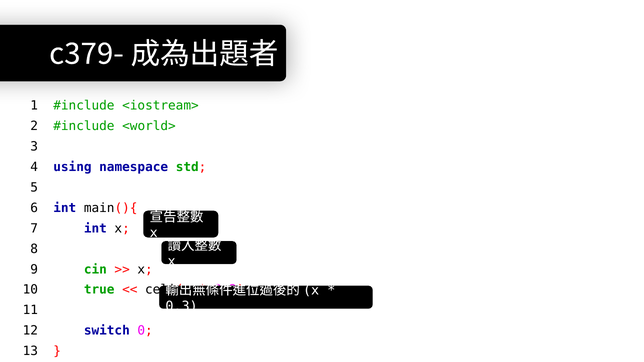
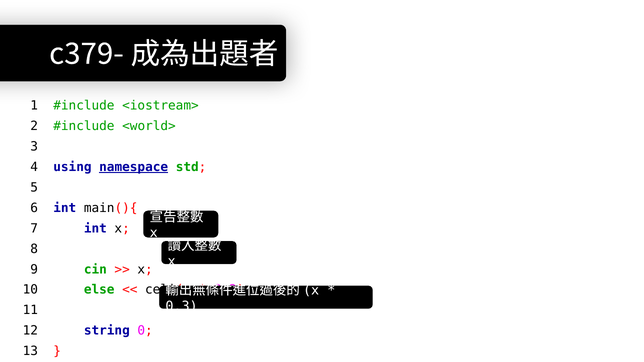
namespace underline: none -> present (134, 167)
true: true -> else (99, 290)
switch: switch -> string (107, 331)
